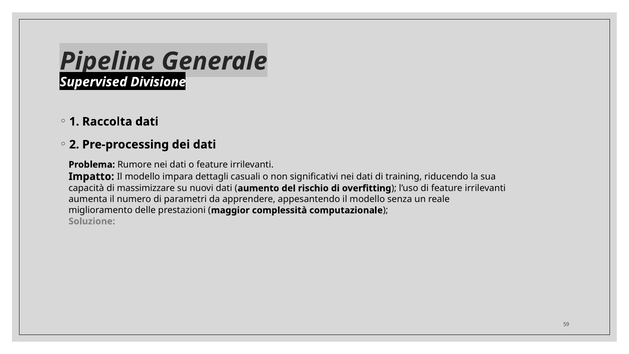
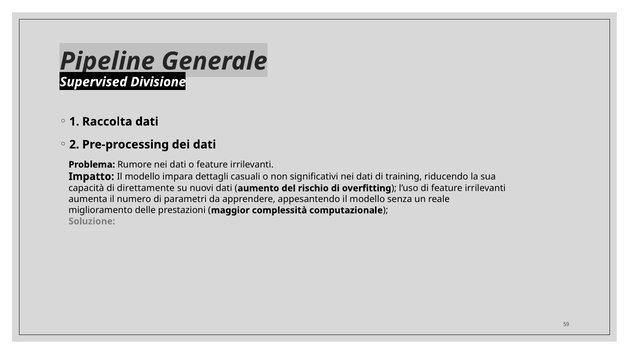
massimizzare: massimizzare -> direttamente (146, 188)
